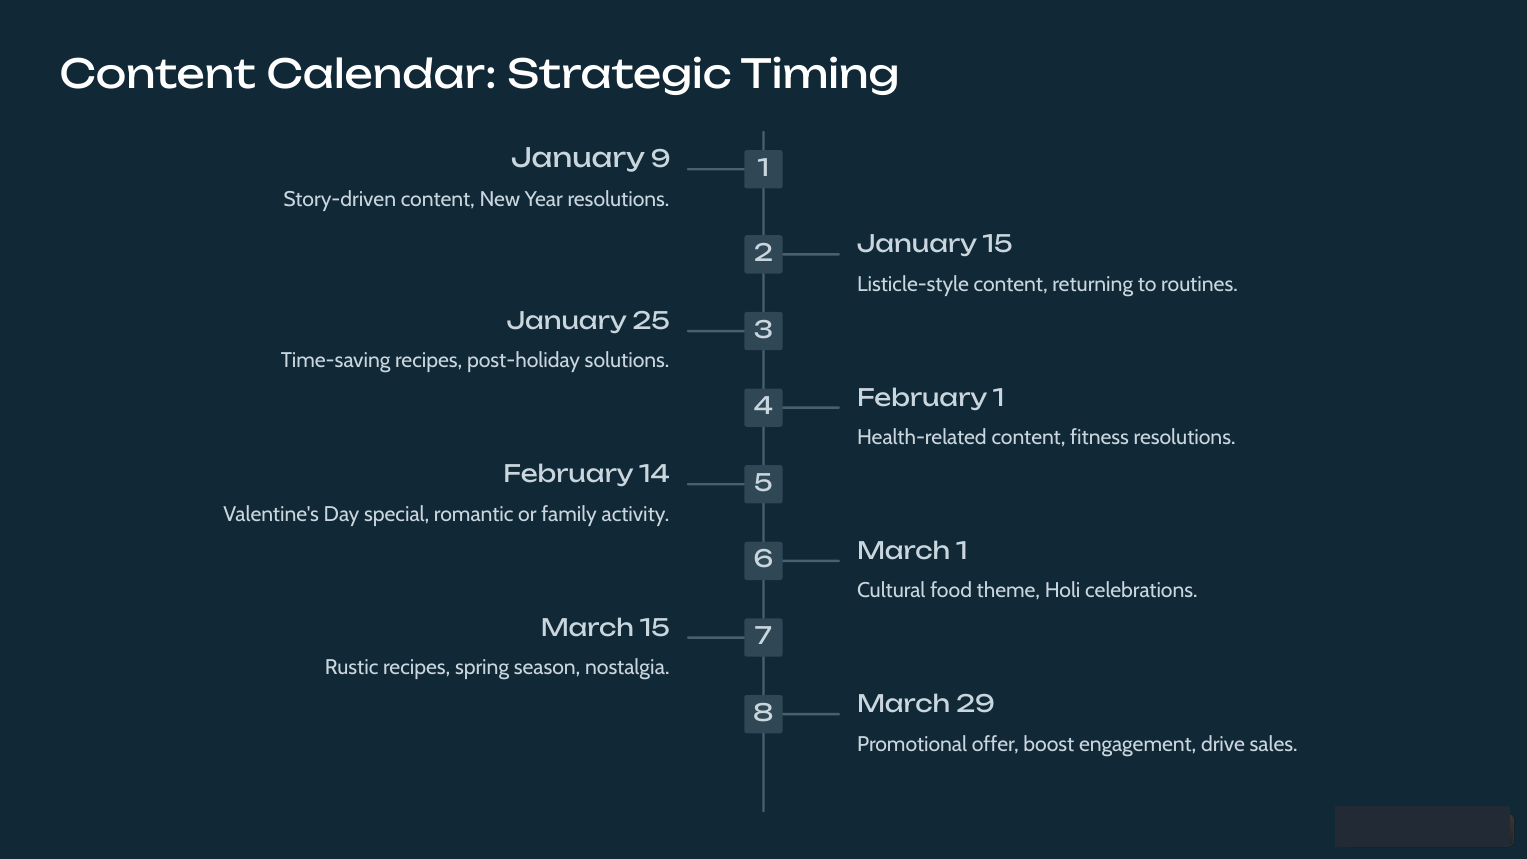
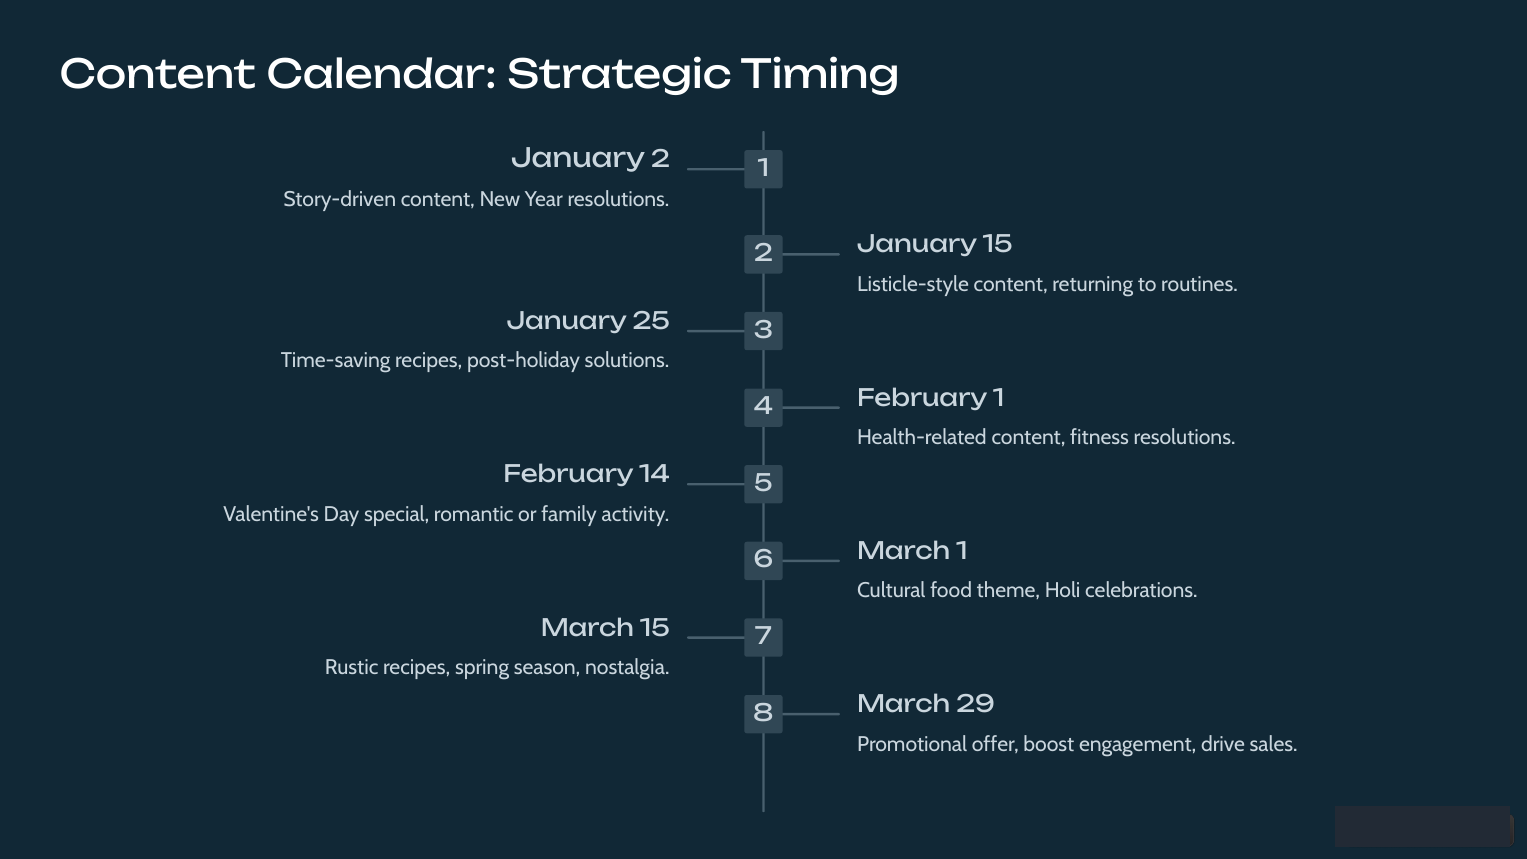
January 9: 9 -> 2 (661, 159)
